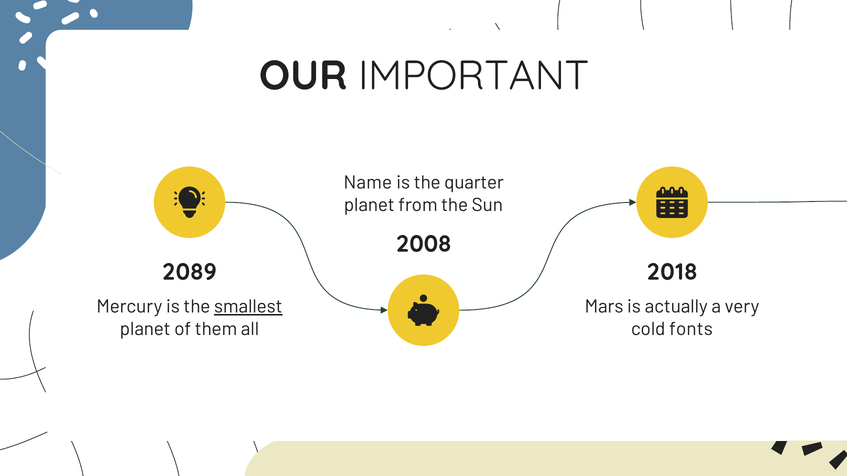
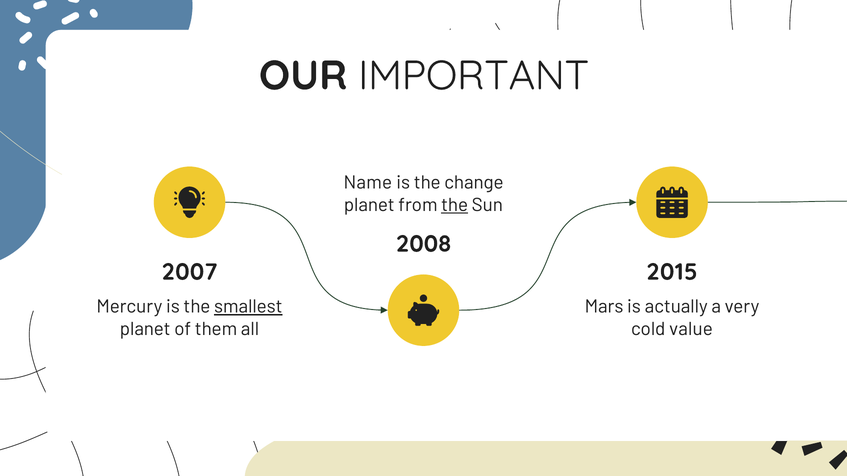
quarter: quarter -> change (474, 183)
the underline: none -> present (455, 205)
2089: 2089 -> 2007 (189, 272)
2018: 2018 -> 2015 (672, 272)
fonts: fonts -> value (691, 329)
